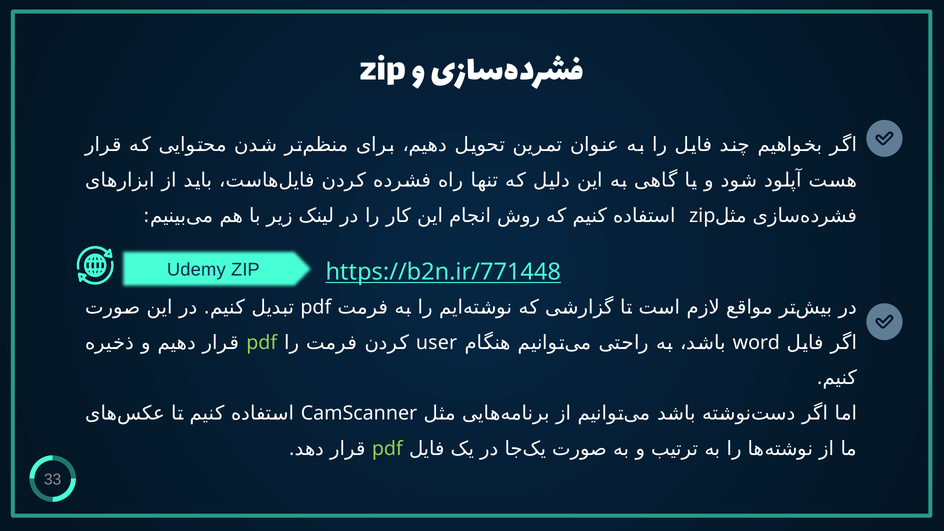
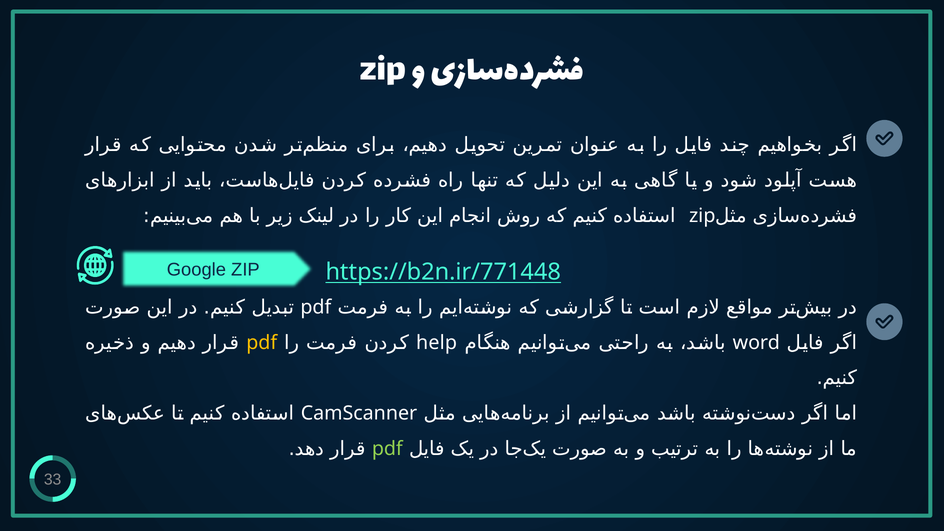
Udemy: Udemy -> Google (196, 270)
pdf colour: light green -> yellow (262, 343)
user: user -> help (437, 343)
